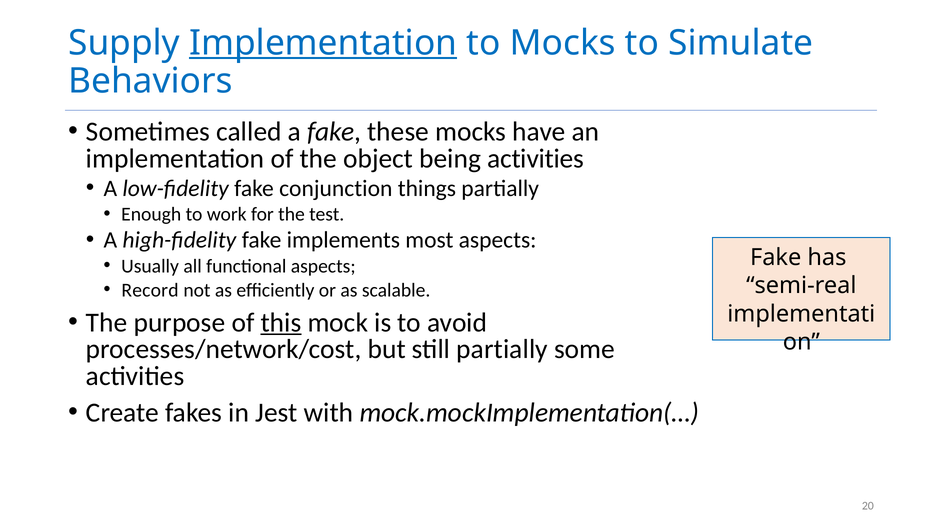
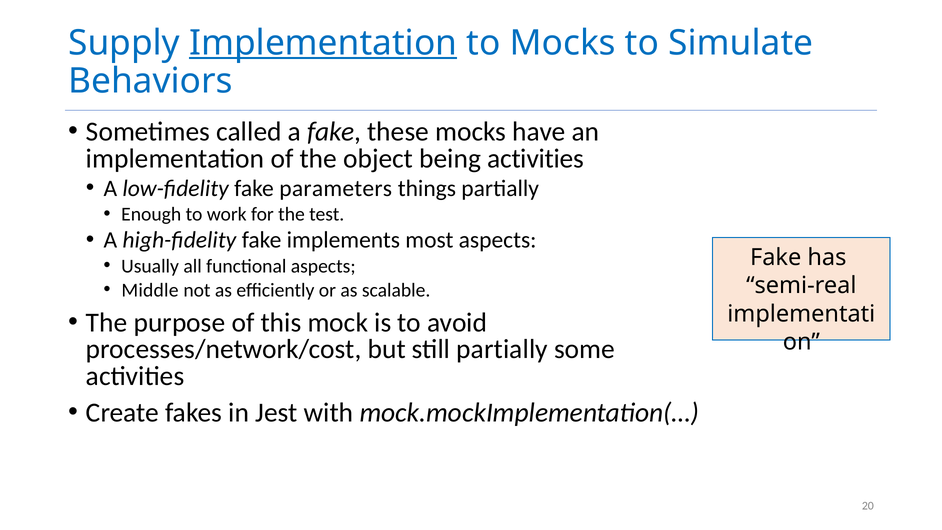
conjunction: conjunction -> parameters (336, 188)
Record: Record -> Middle (150, 290)
this underline: present -> none (281, 323)
